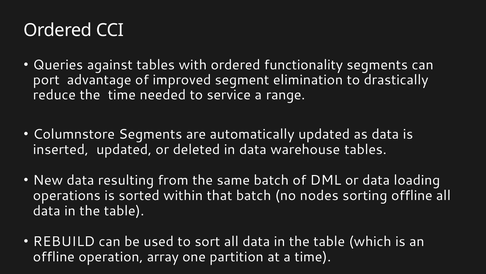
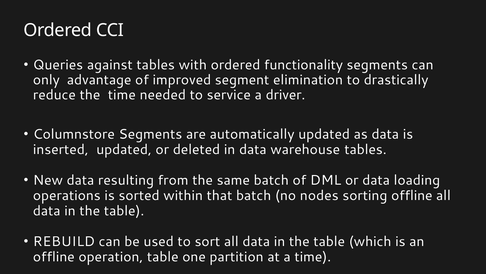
port: port -> only (46, 80)
range: range -> driver (286, 95)
operation array: array -> table (163, 256)
